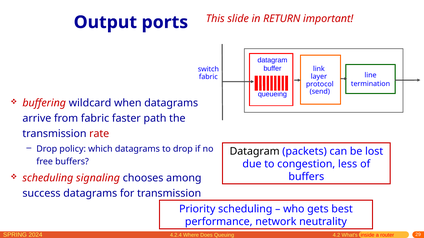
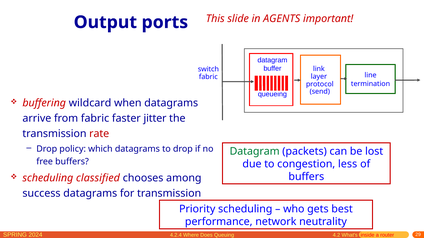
RETURN: RETURN -> AGENTS (282, 19)
path: path -> jitter (155, 119)
Datagram colour: black -> green (255, 152)
signaling: signaling -> classified (98, 178)
